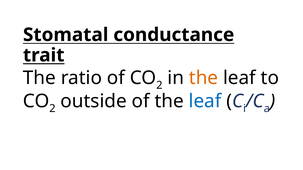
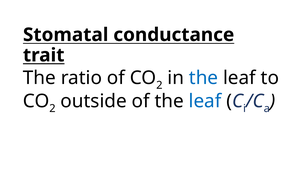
the colour: orange -> blue (204, 78)
